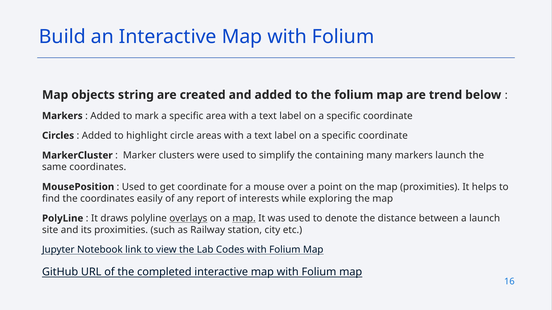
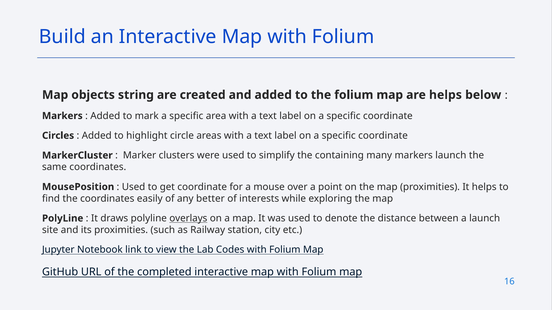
are trend: trend -> helps (445, 95)
report: report -> better (210, 199)
map underline: present -> none (244, 219)
